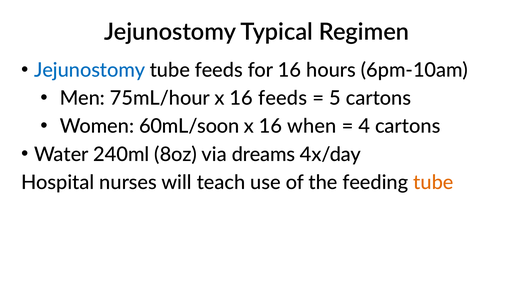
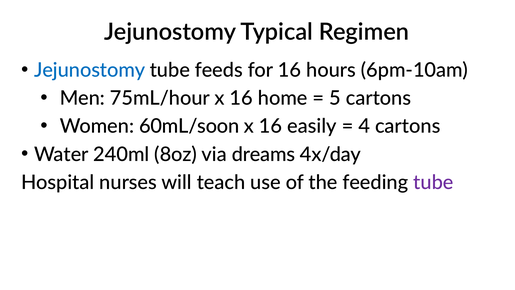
16 feeds: feeds -> home (283, 98)
when: when -> easily (312, 126)
tube colour: orange -> purple (433, 182)
